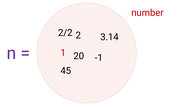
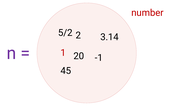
2/2: 2/2 -> 5/2 (65, 33)
